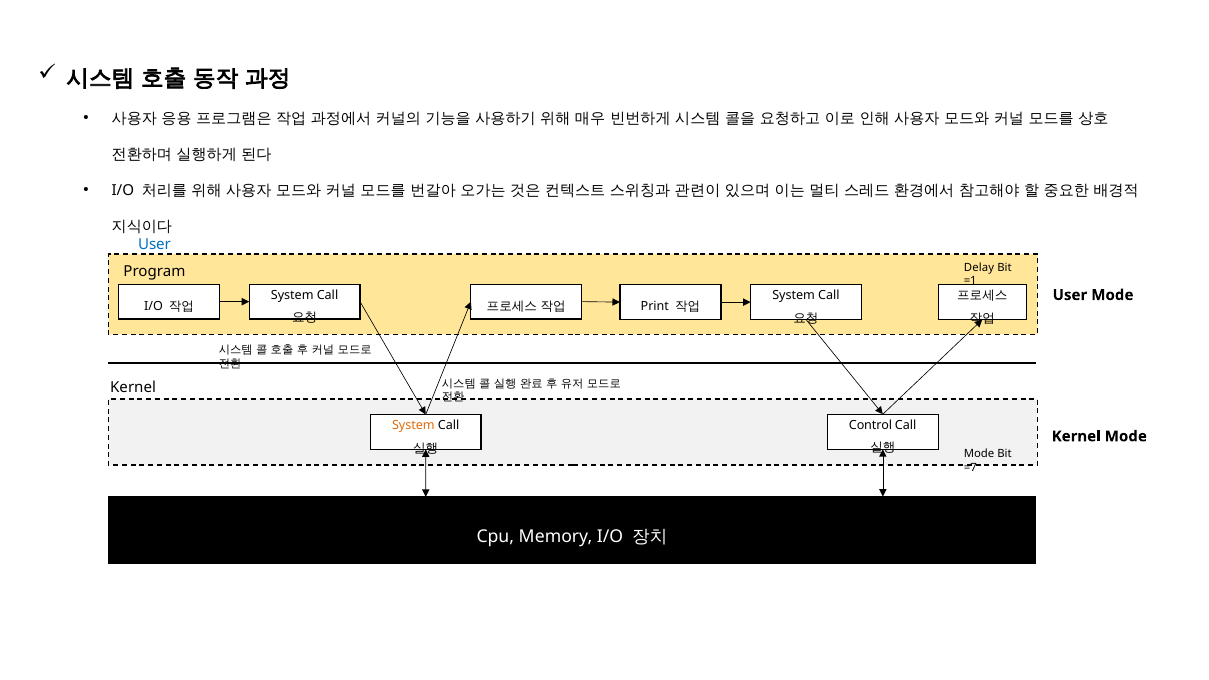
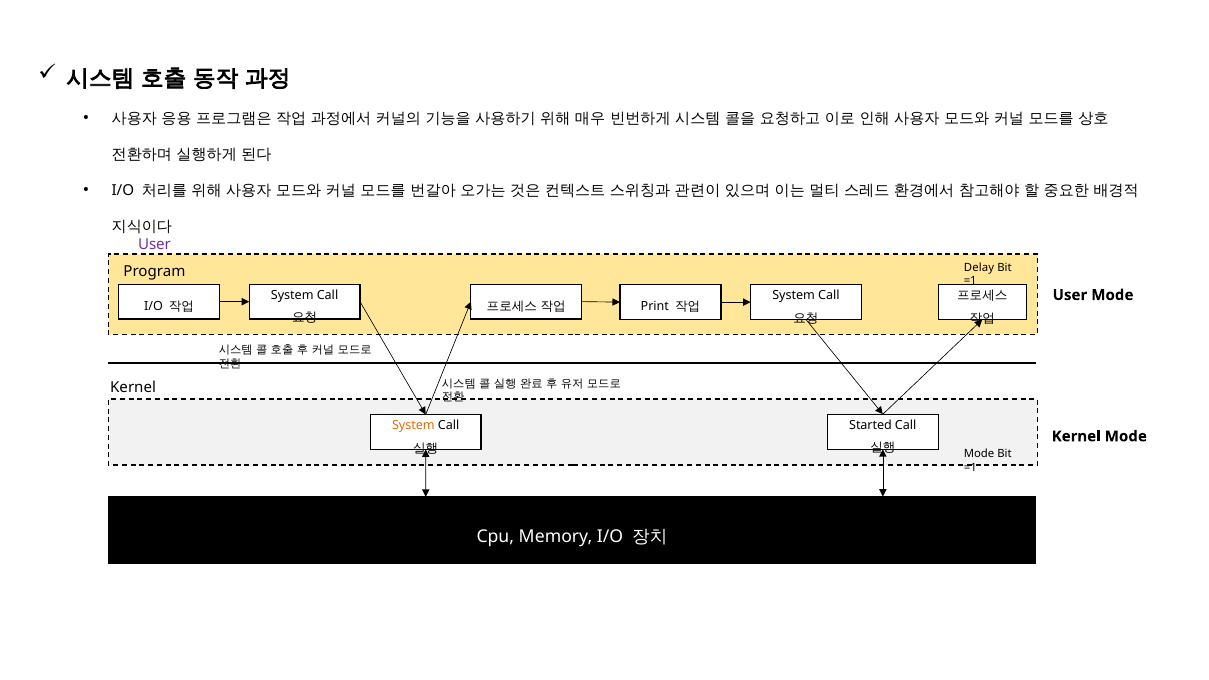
User colour: blue -> purple (154, 244)
Control: Control -> Started (871, 425)
=7: =7 -> =1 (970, 468)
